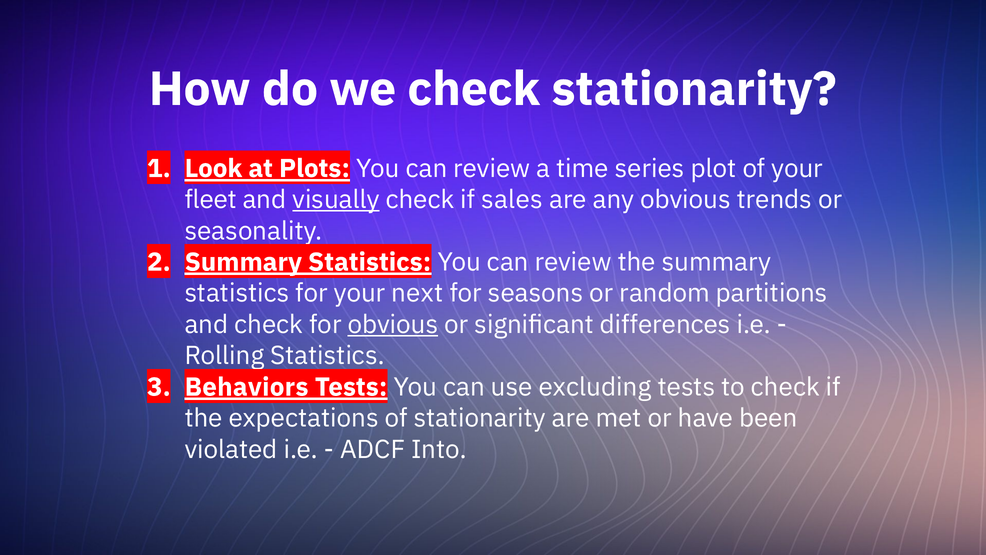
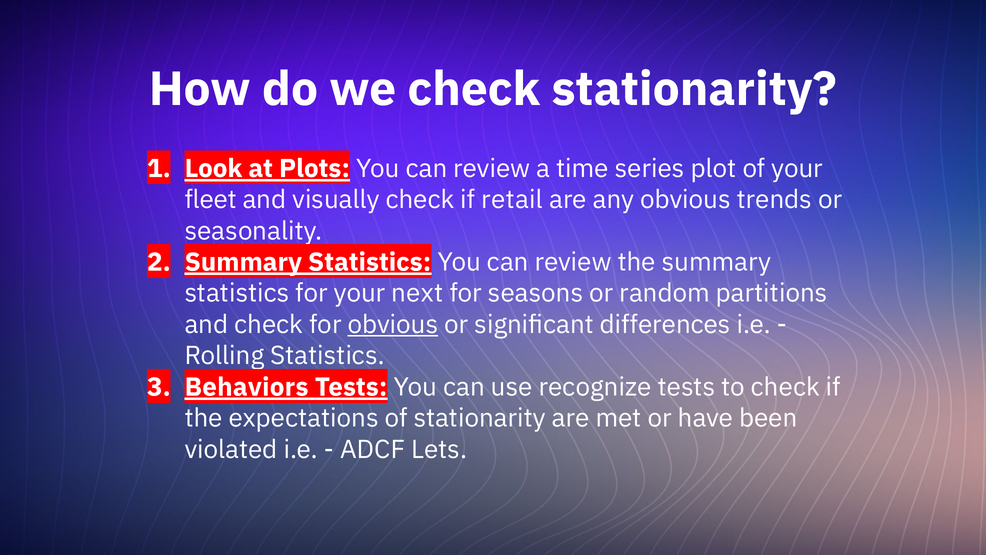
visually underline: present -> none (336, 200)
sales: sales -> retail (512, 200)
excluding: excluding -> recognize (595, 387)
Into: Into -> Lets (439, 449)
